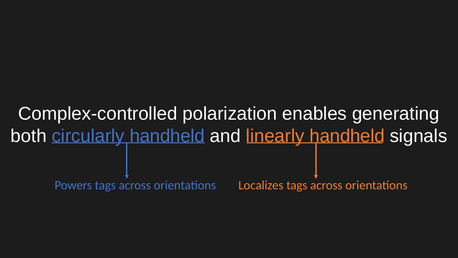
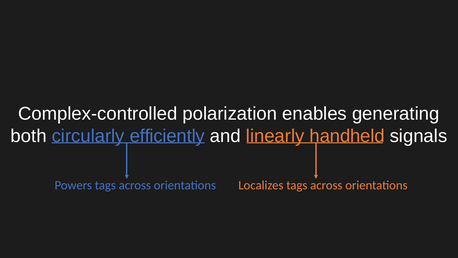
circularly handheld: handheld -> efficiently (167, 136)
